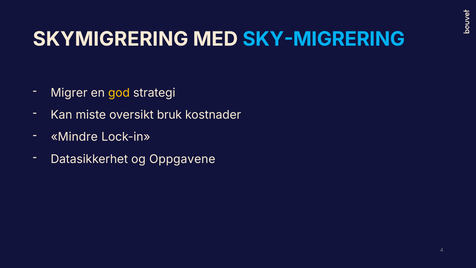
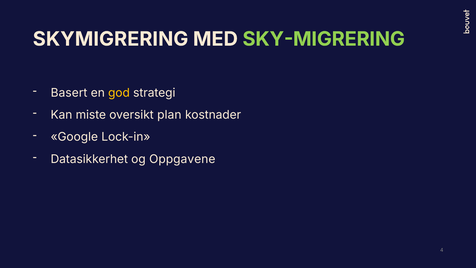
SKY-MIGRERING colour: light blue -> light green (324, 39)
Migrer: Migrer -> Basert (69, 93)
bruk: bruk -> plan (169, 115)
Mindre: Mindre -> Google (74, 137)
